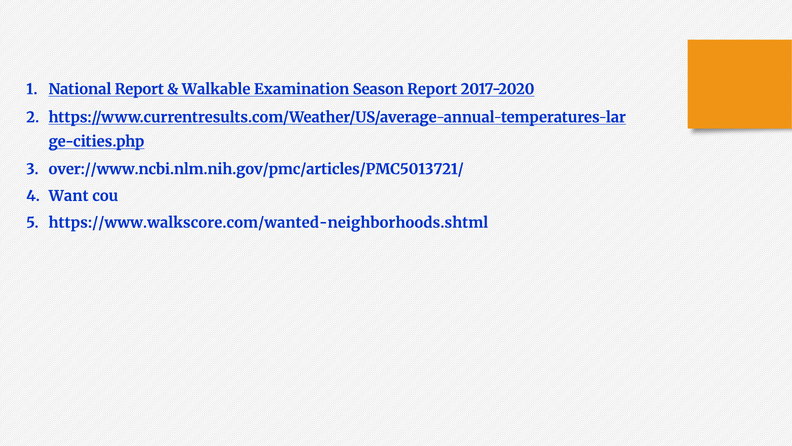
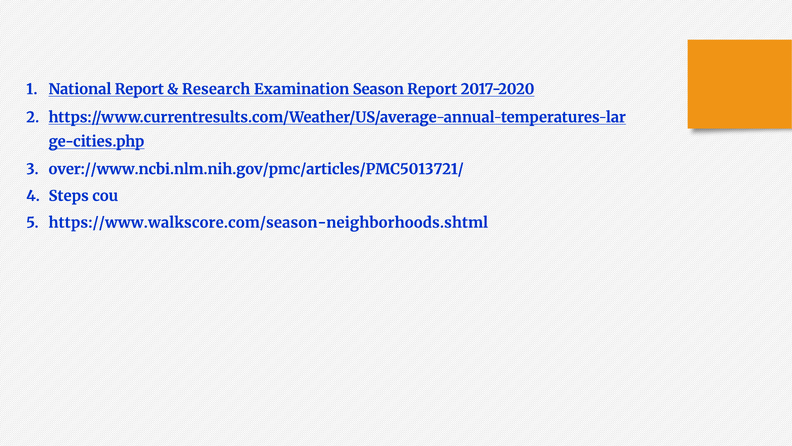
Walkable: Walkable -> Research (216, 89)
Want: Want -> Steps (69, 196)
https://www.walkscore.com/wanted-neighborhoods.shtml: https://www.walkscore.com/wanted-neighborhoods.shtml -> https://www.walkscore.com/season-neighborhoods.shtml (268, 223)
